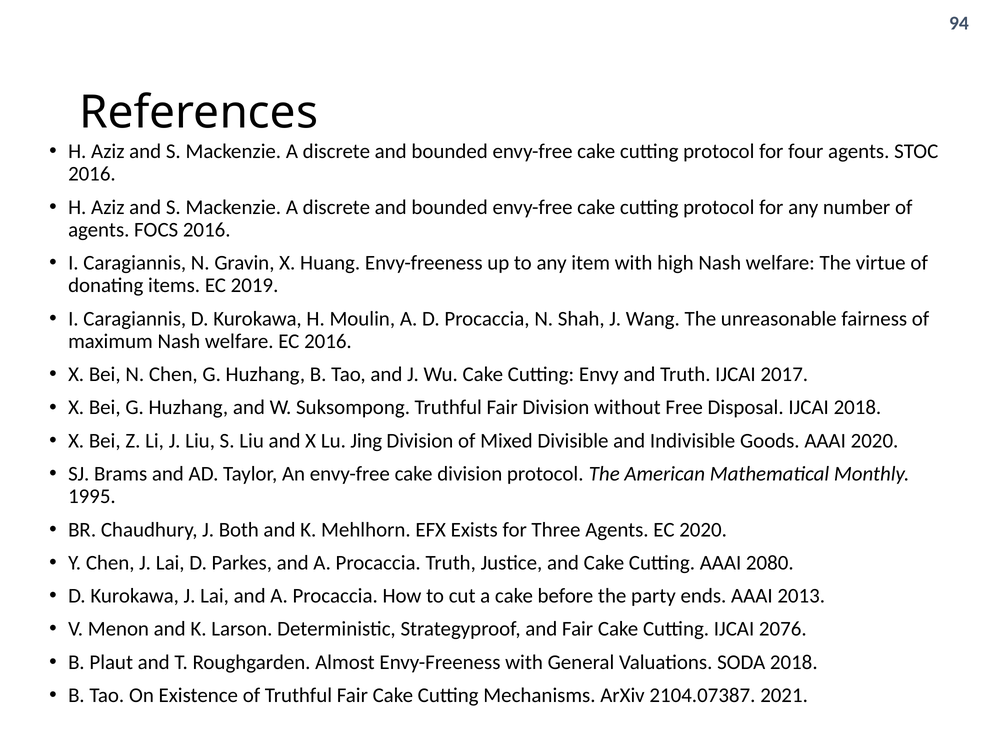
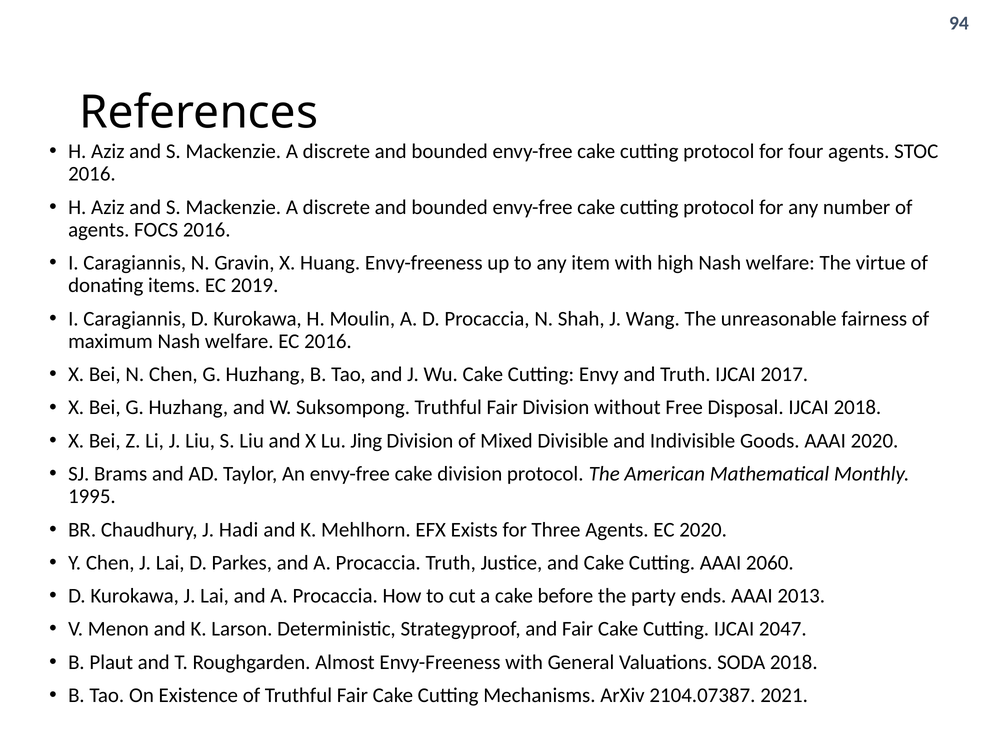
Both: Both -> Hadi (239, 529)
2080: 2080 -> 2060 (770, 563)
2076: 2076 -> 2047 (783, 629)
